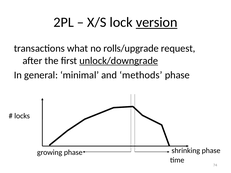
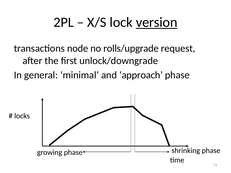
what: what -> node (78, 48)
unlock/downgrade underline: present -> none (119, 61)
methods: methods -> approach (141, 75)
